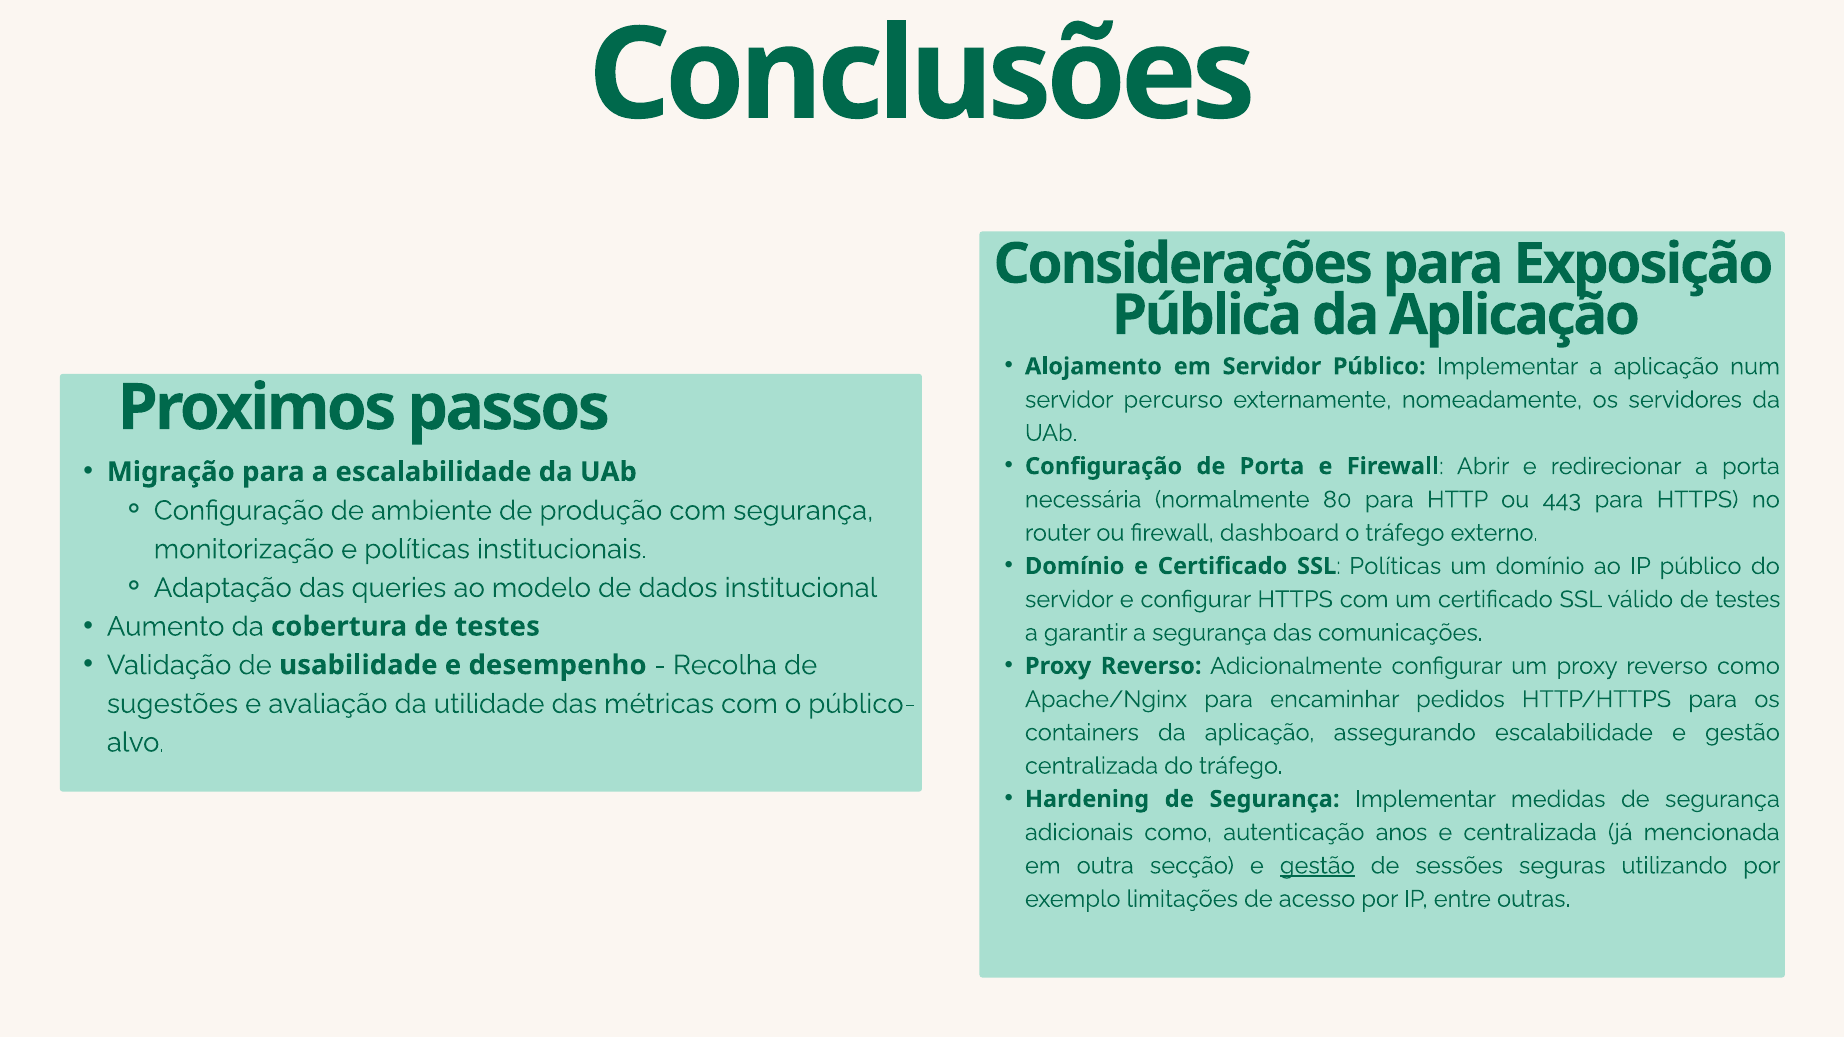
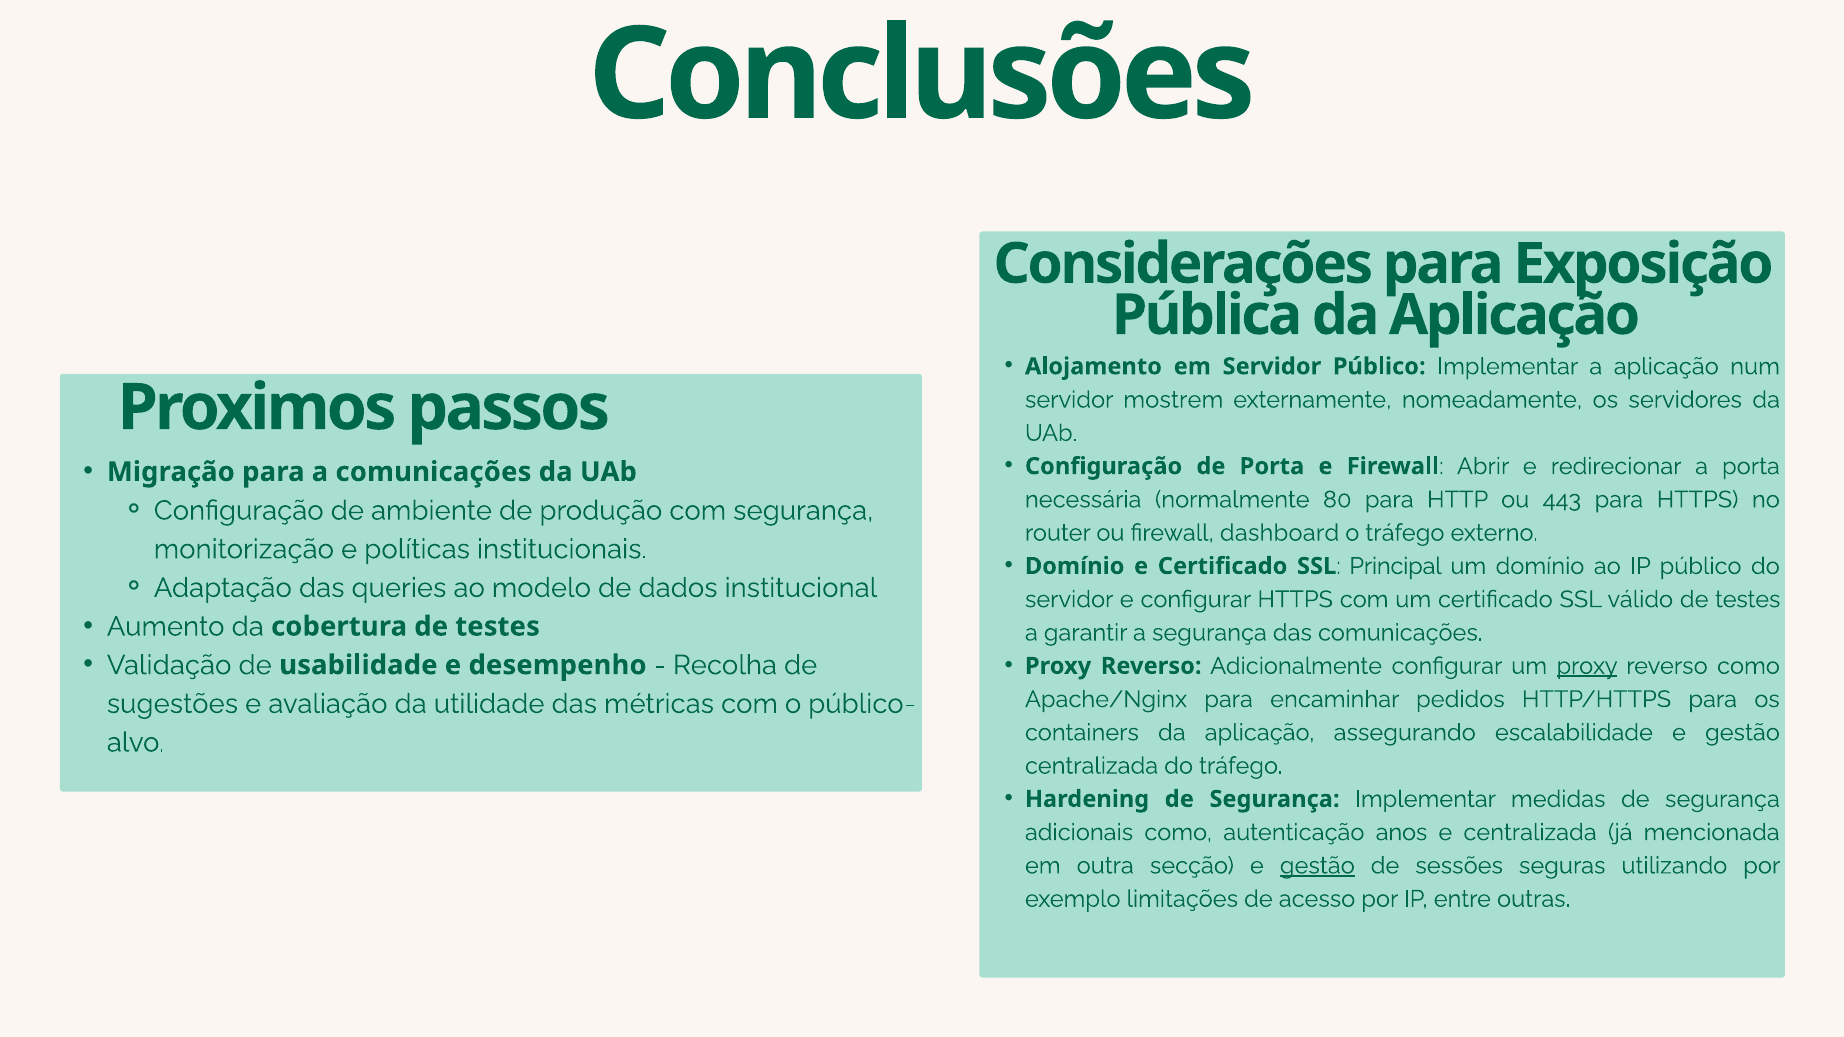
percurso: percurso -> mostrem (1173, 400)
a escalabilidade: escalabilidade -> comunicações (433, 472)
Políticas: Políticas -> Principal (1396, 566)
proxy underline: none -> present (1587, 666)
